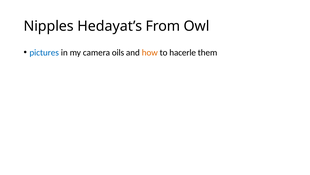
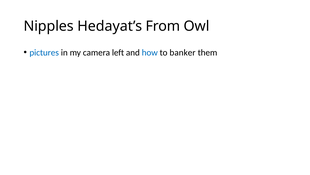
oils: oils -> left (118, 52)
how colour: orange -> blue (150, 52)
hacerle: hacerle -> banker (183, 52)
